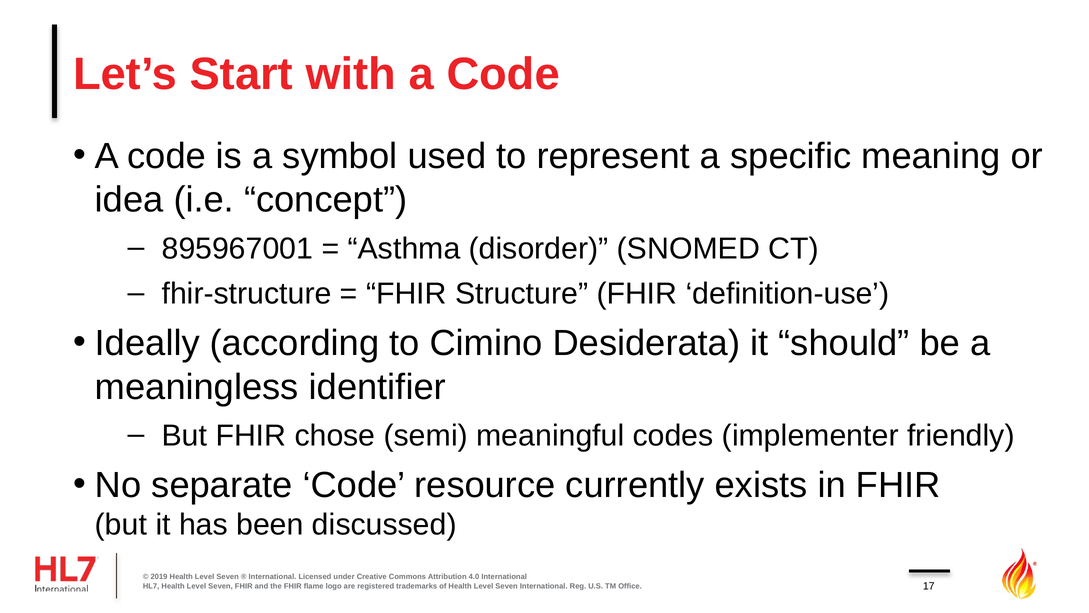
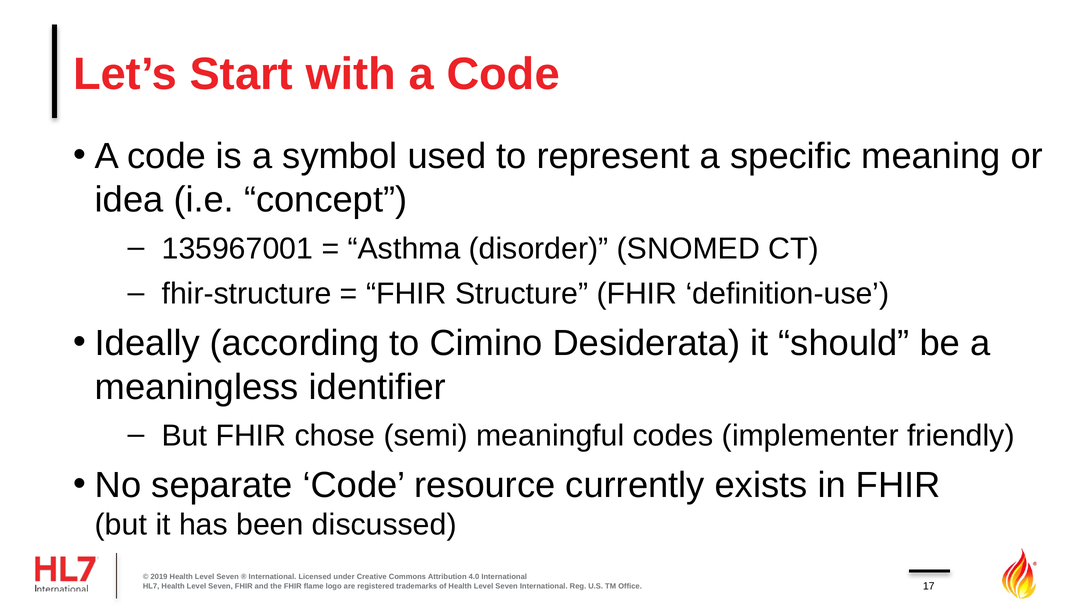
895967001: 895967001 -> 135967001 (237, 248)
